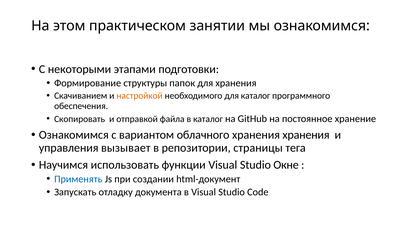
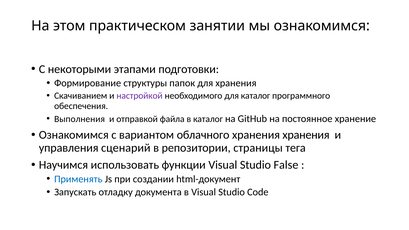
настройкой colour: orange -> purple (140, 96)
Скопировать: Скопировать -> Выполнения (80, 119)
вызывает: вызывает -> сценарий (126, 148)
Окне: Окне -> False (286, 165)
